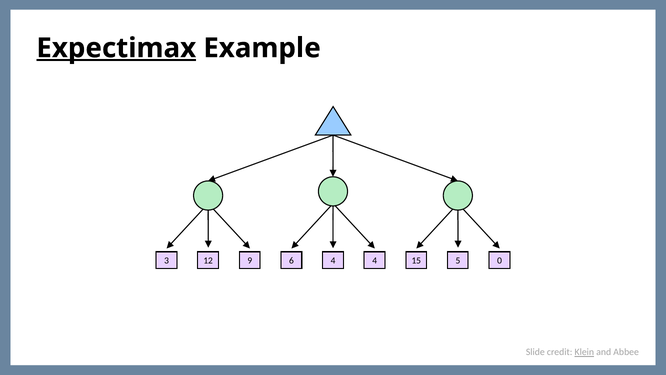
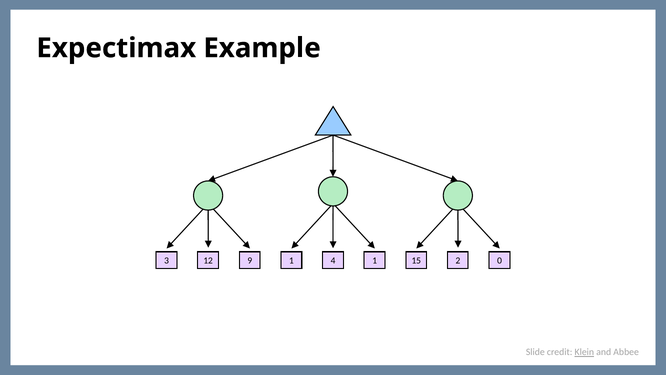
Expectimax underline: present -> none (116, 48)
3 6: 6 -> 1 (291, 261)
4 4: 4 -> 1 (375, 261)
5: 5 -> 2 (458, 261)
